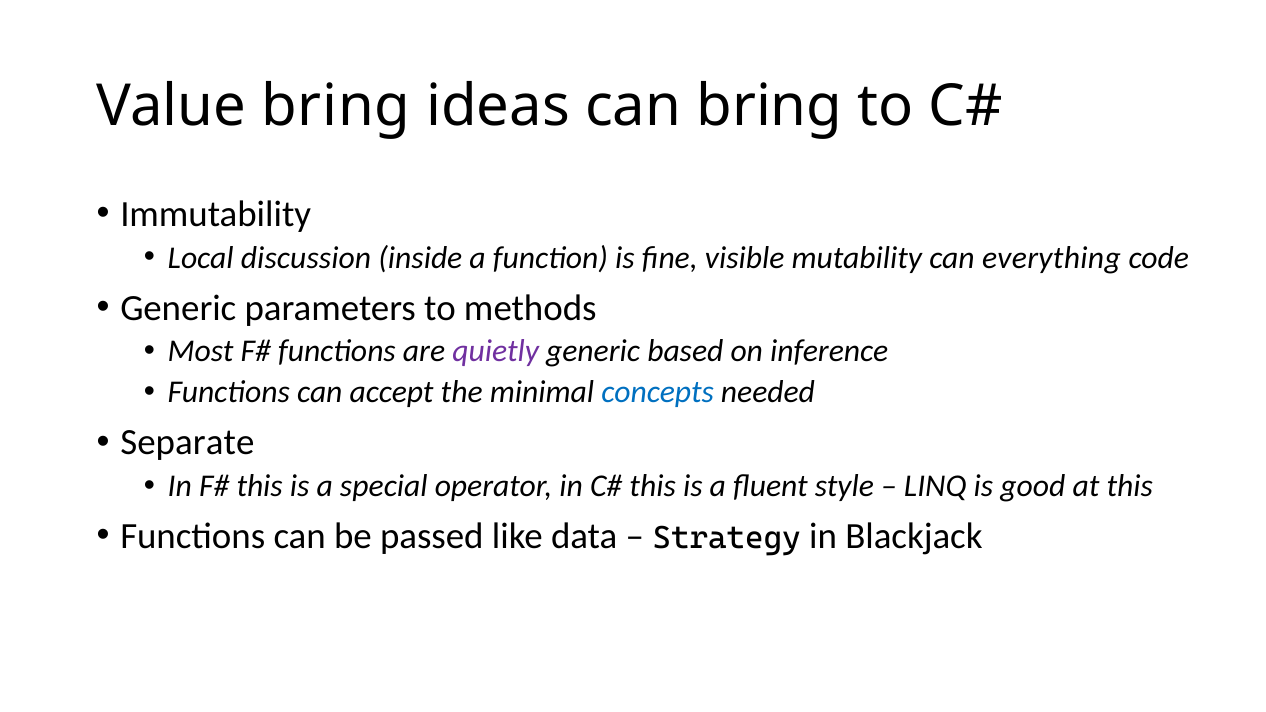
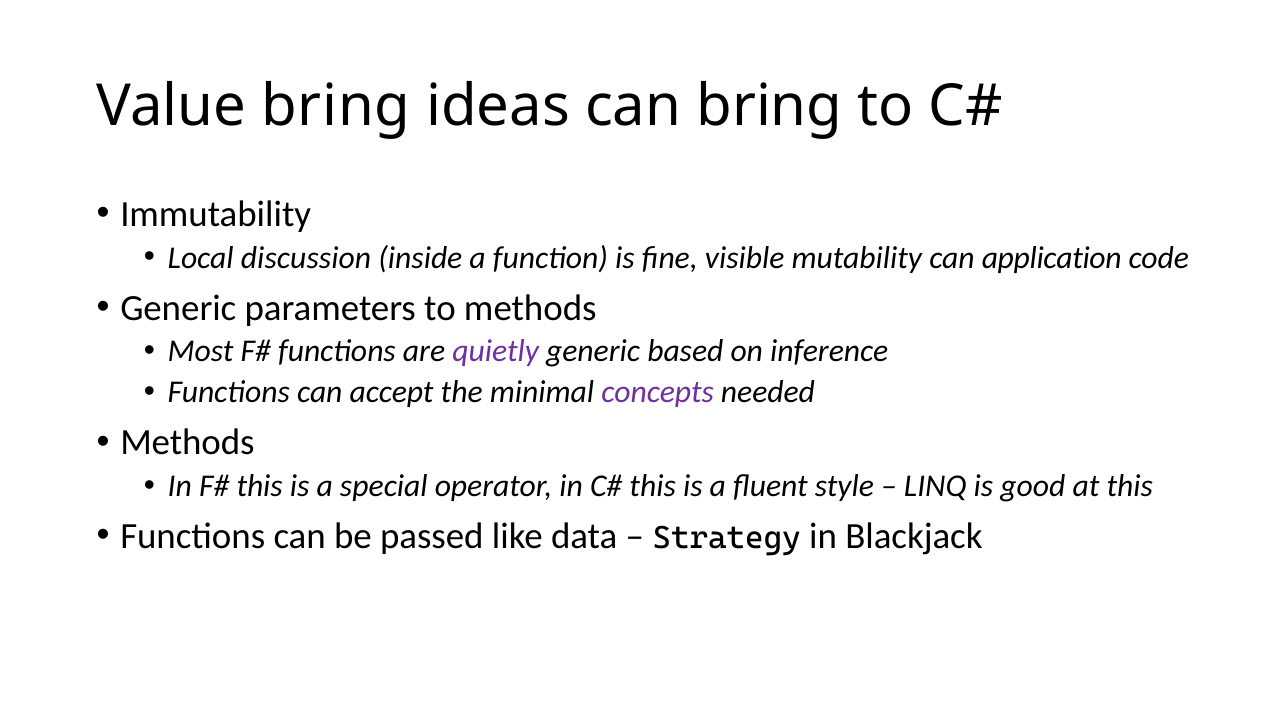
everything: everything -> application (1052, 258)
concepts colour: blue -> purple (658, 392)
Separate: Separate -> Methods (187, 442)
